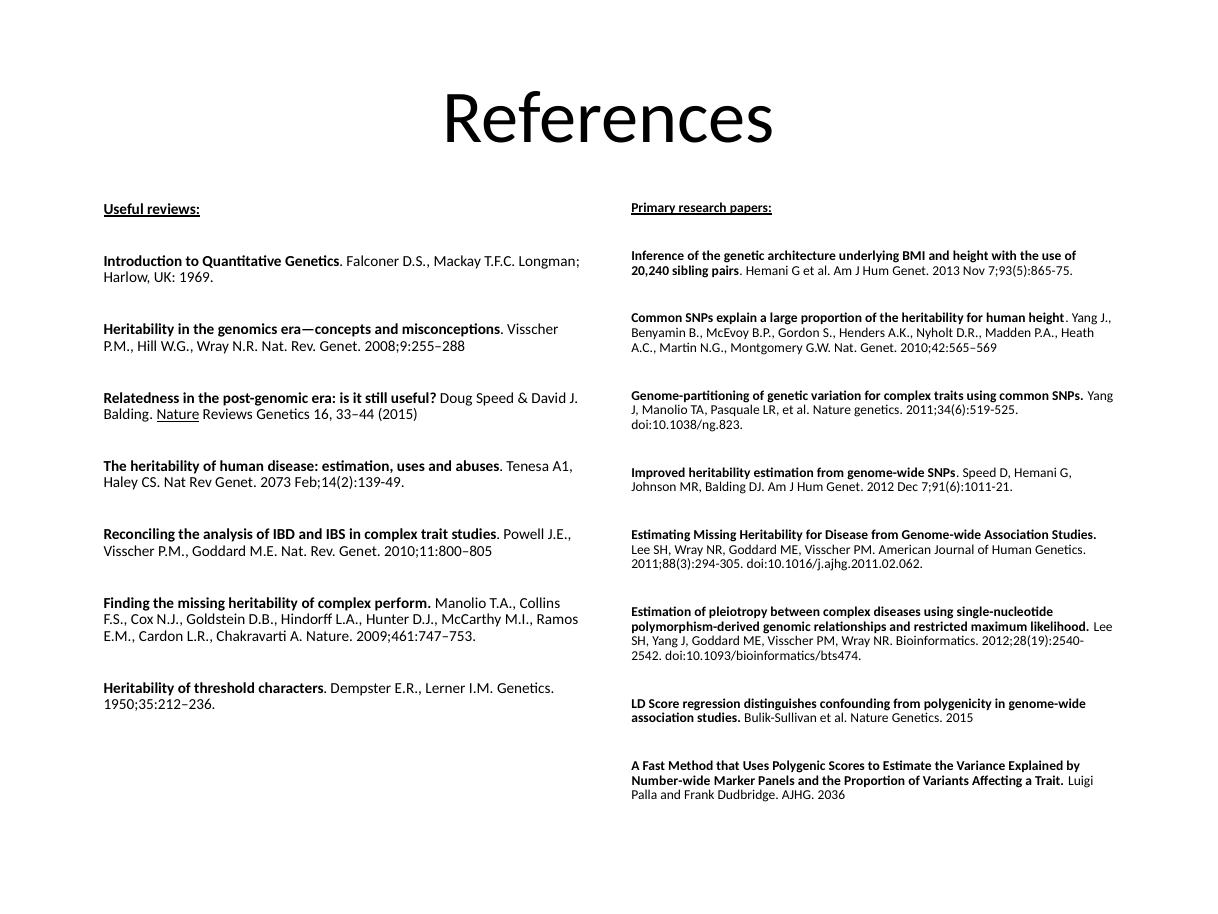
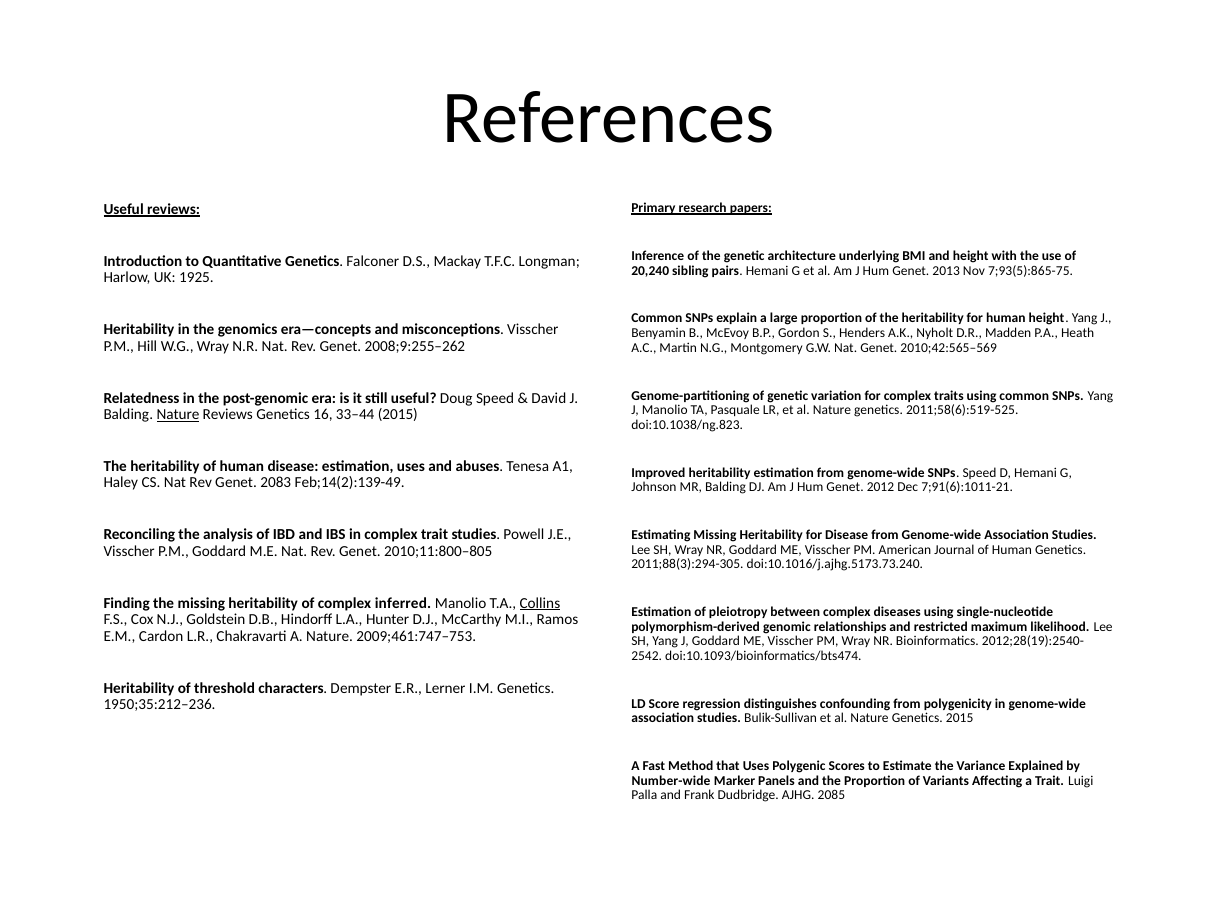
1969: 1969 -> 1925 (196, 278)
2008;9:255–288: 2008;9:255–288 -> 2008;9:255–262 (415, 346)
2011;34(6):519-525: 2011;34(6):519-525 -> 2011;58(6):519-525 (962, 410)
2073: 2073 -> 2083 (276, 483)
doi:10.1016/j.ajhg.2011.02.062: doi:10.1016/j.ajhg.2011.02.062 -> doi:10.1016/j.ajhg.5173.73.240 (835, 564)
perform: perform -> inferred (403, 603)
Collins underline: none -> present (540, 603)
2036: 2036 -> 2085 (831, 795)
